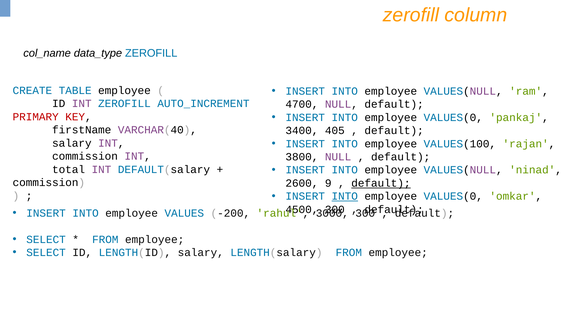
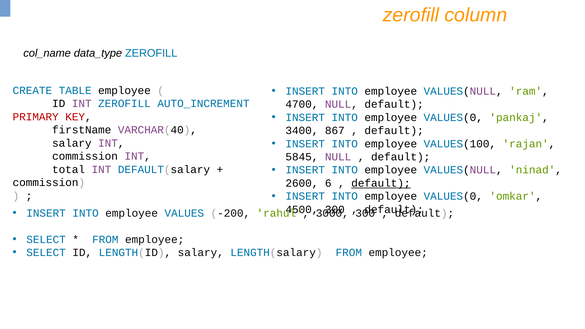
405: 405 -> 867 (335, 131)
3800: 3800 -> 5845 (302, 157)
9: 9 -> 6 (328, 183)
INTO underline: present -> none (345, 196)
